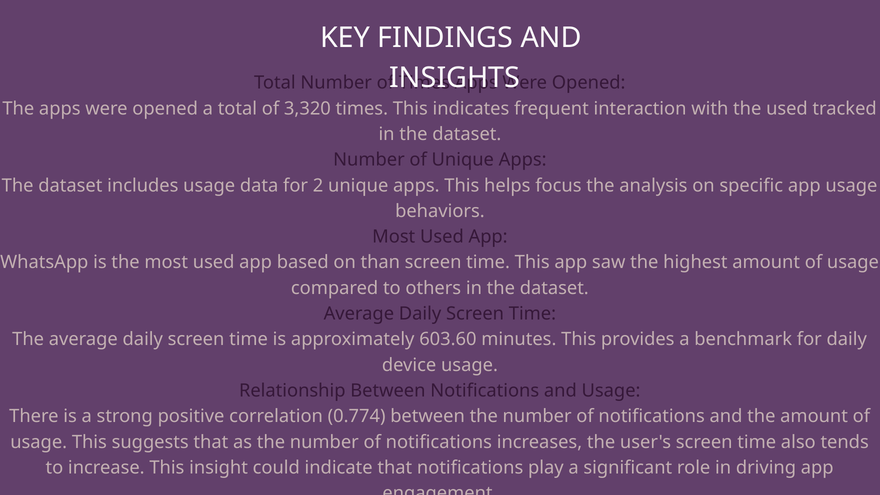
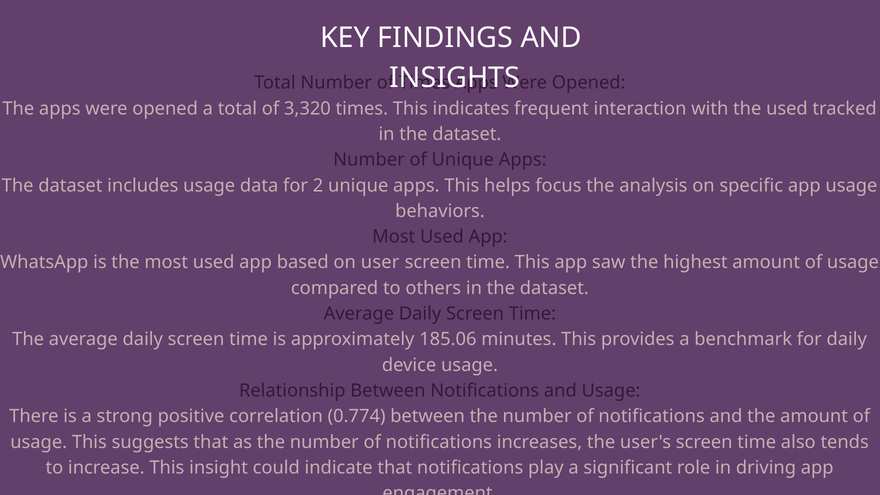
than: than -> user (380, 262)
603.60: 603.60 -> 185.06 (448, 339)
